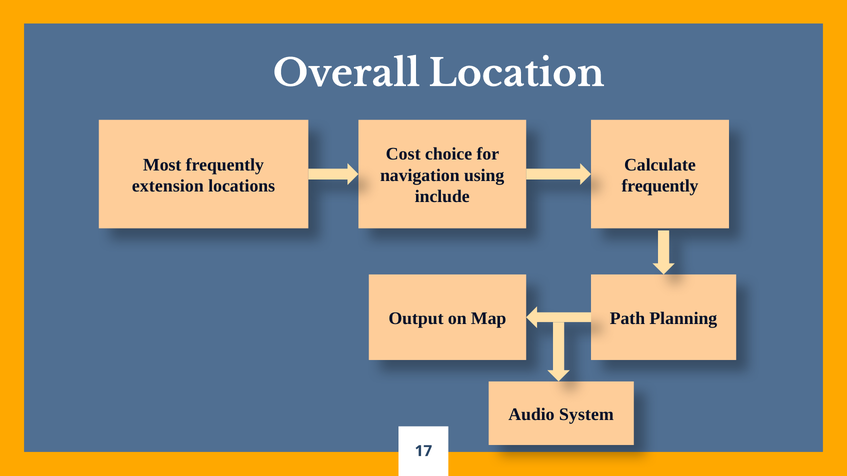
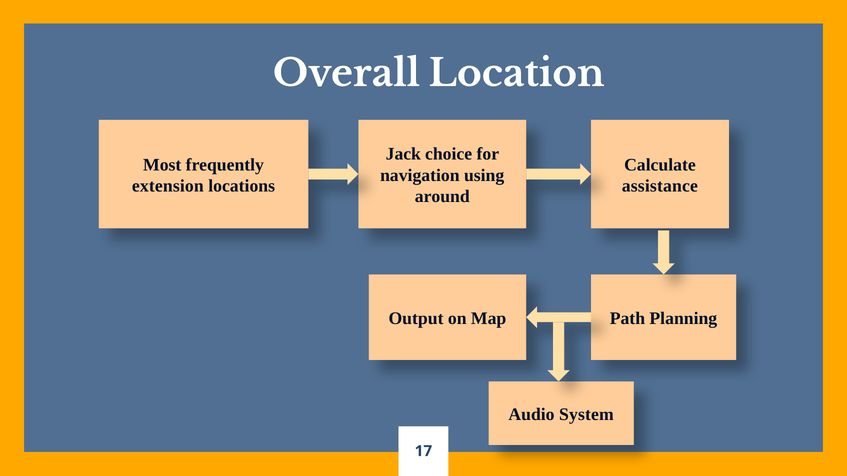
Cost: Cost -> Jack (403, 154)
frequently: frequently -> assistance (660, 186)
include: include -> around (442, 197)
